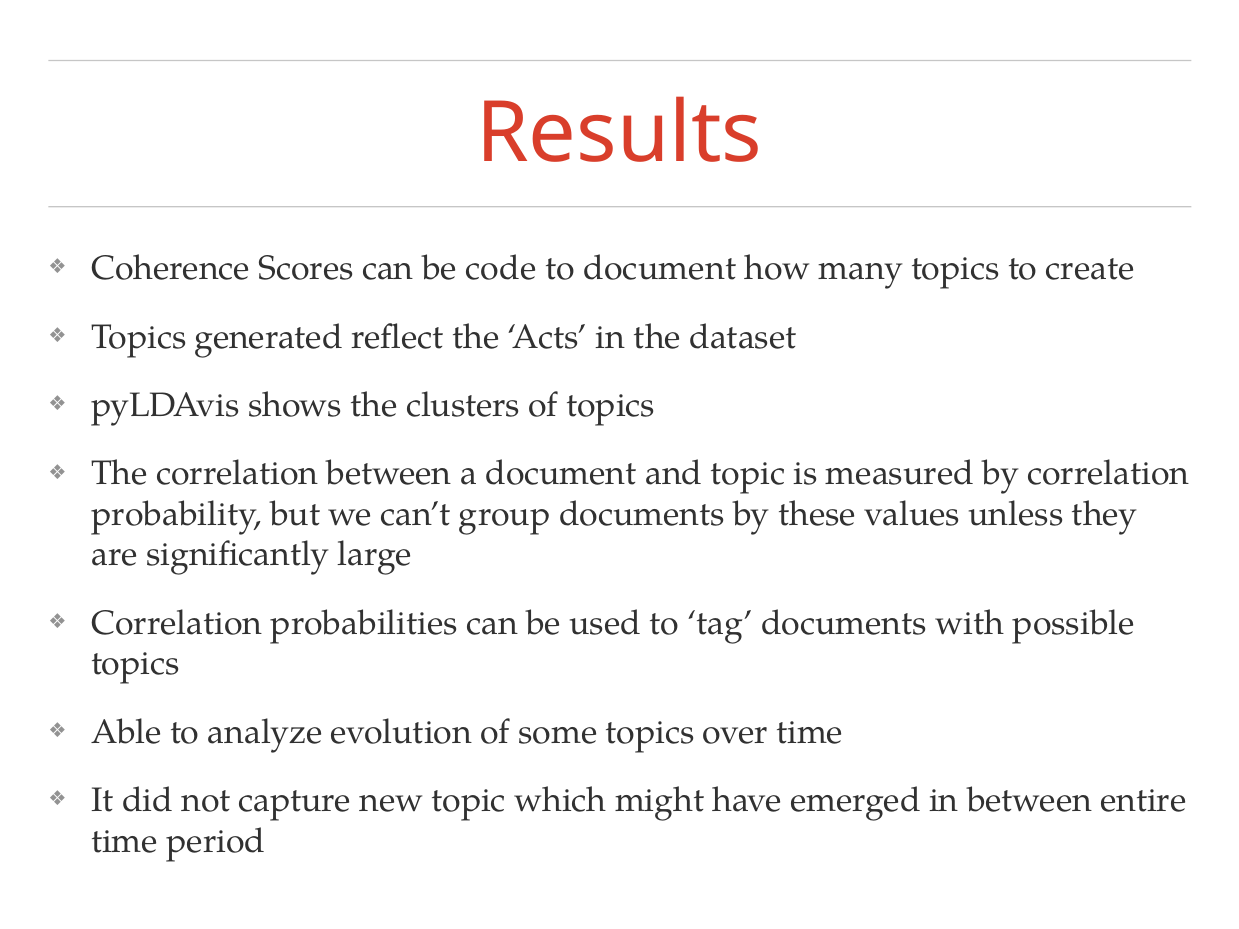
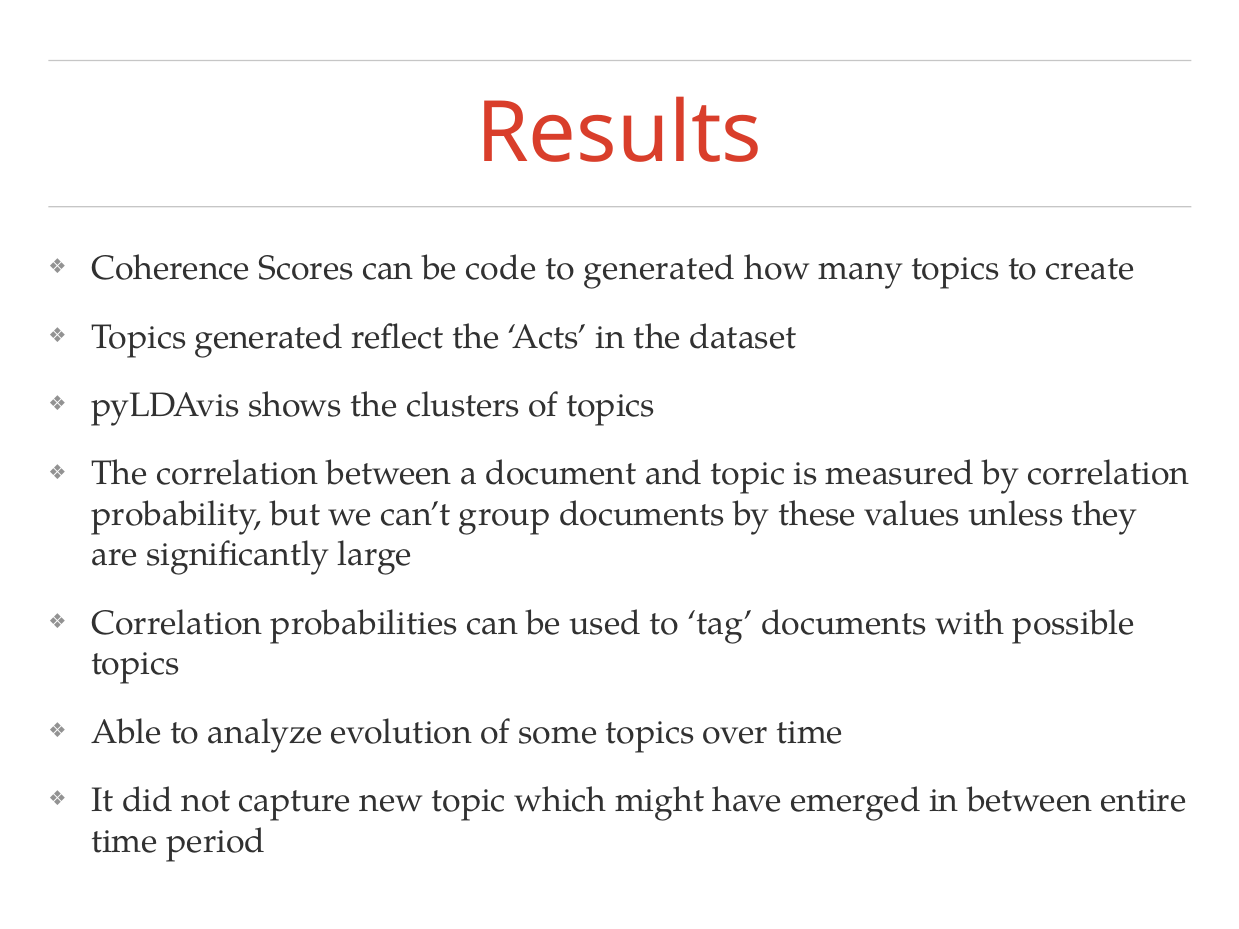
to document: document -> generated (660, 269)
